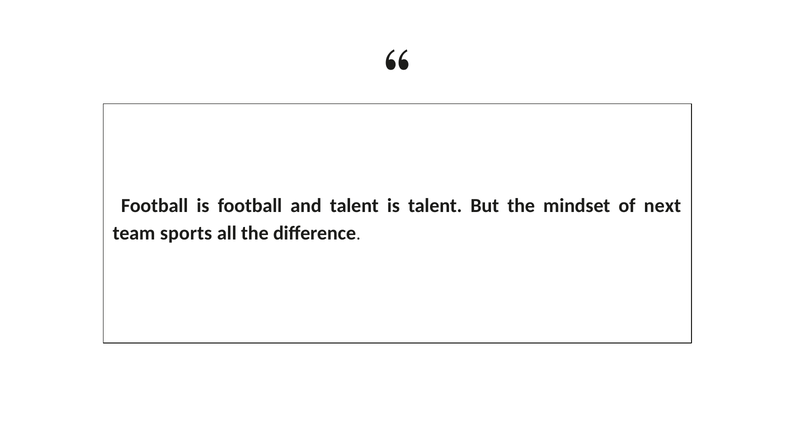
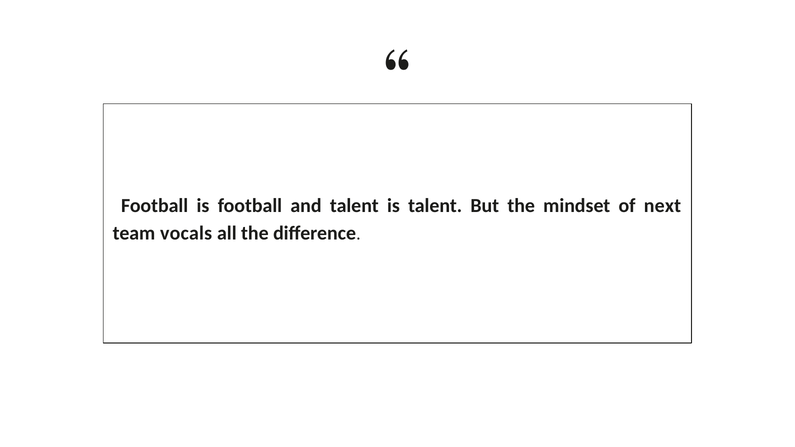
sports: sports -> vocals (186, 233)
